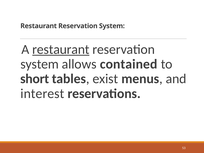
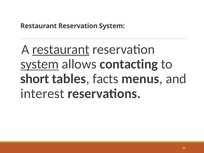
system underline: none -> present (40, 64)
contained: contained -> contacting (129, 64)
exist: exist -> facts (105, 79)
